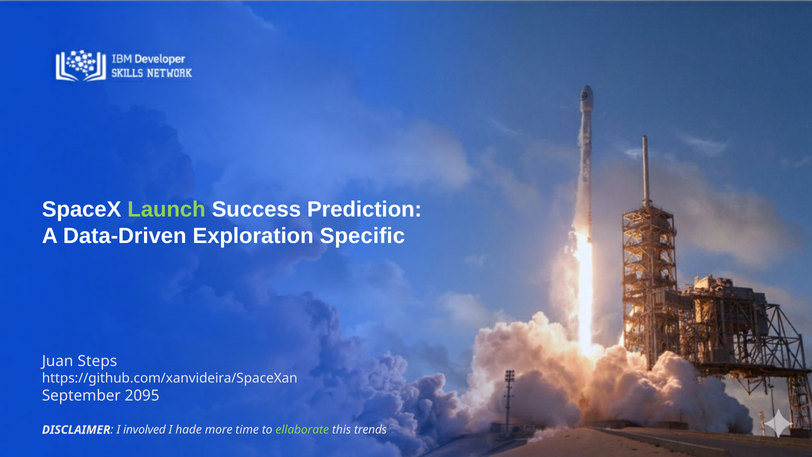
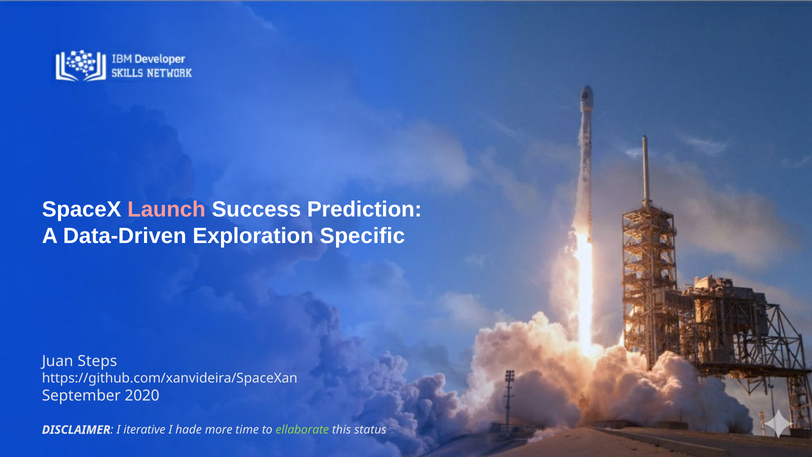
Launch colour: light green -> pink (167, 209)
2095: 2095 -> 2020 (142, 395)
involved: involved -> iterative (144, 430)
trends: trends -> status (370, 430)
